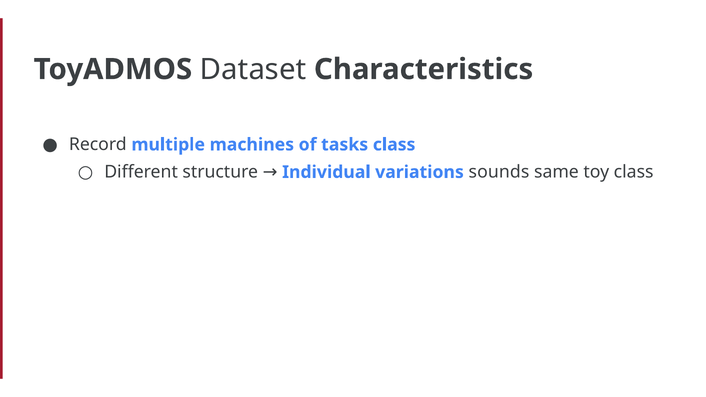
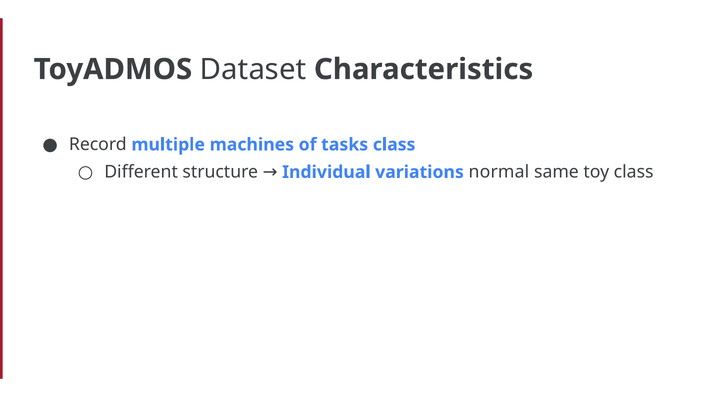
sounds: sounds -> normal (499, 172)
